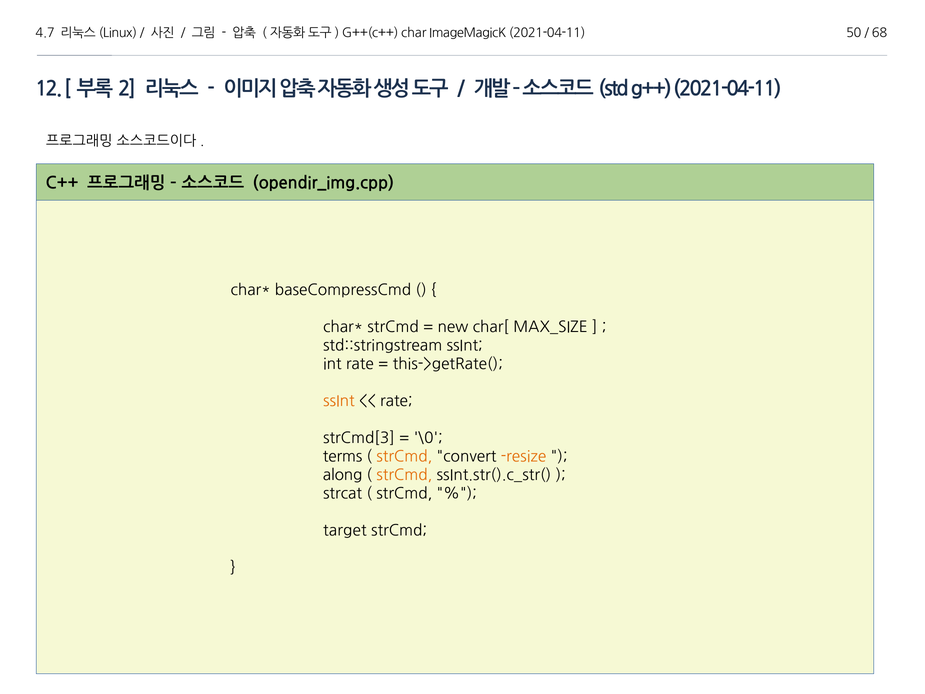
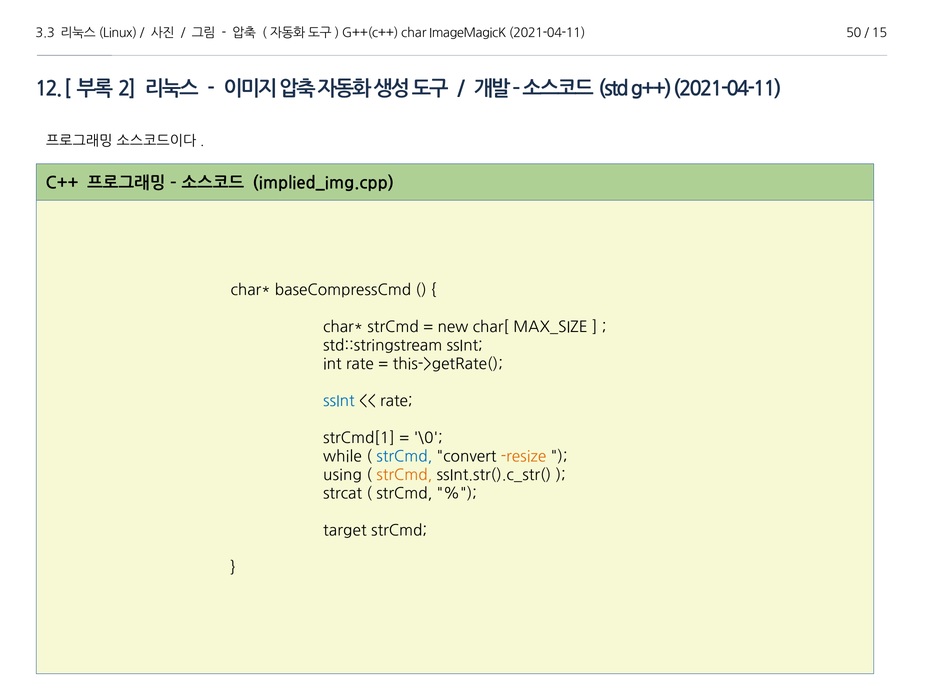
4.7: 4.7 -> 3.3 (45, 33)
68: 68 -> 15 (880, 33)
opendir_img.cpp: opendir_img.cpp -> implied_img.cpp (323, 183)
ssInt colour: orange -> blue (339, 401)
strCmd[3: strCmd[3 -> strCmd[1 (359, 438)
terms: terms -> while (342, 457)
strCmd colour: orange -> blue (404, 457)
along: along -> using (342, 475)
